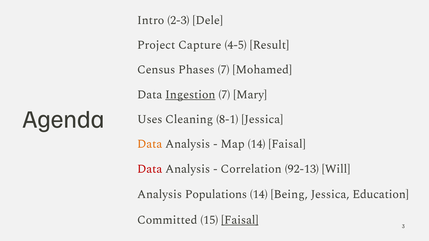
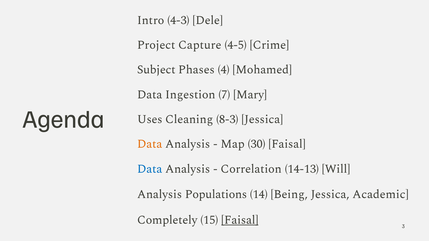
2-3: 2-3 -> 4-3 (178, 20)
Result: Result -> Crime (269, 45)
Census: Census -> Subject (156, 70)
Phases 7: 7 -> 4 (224, 70)
Ingestion underline: present -> none (190, 95)
8-1: 8-1 -> 8-3 (227, 119)
Map 14: 14 -> 30 (257, 144)
Data colour: red -> blue (150, 169)
92-13: 92-13 -> 14-13 (302, 169)
Education: Education -> Academic (380, 195)
Committed: Committed -> Completely (167, 220)
